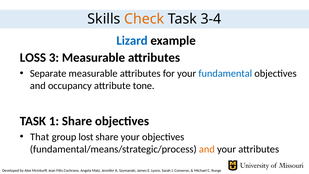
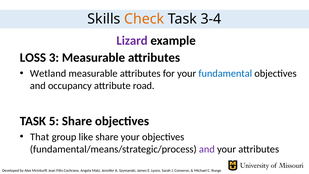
Lizard colour: blue -> purple (132, 41)
Separate: Separate -> Wetland (48, 73)
tone: tone -> road (144, 86)
1: 1 -> 5 (54, 121)
lost: lost -> like (86, 137)
and colour: orange -> purple (207, 149)
